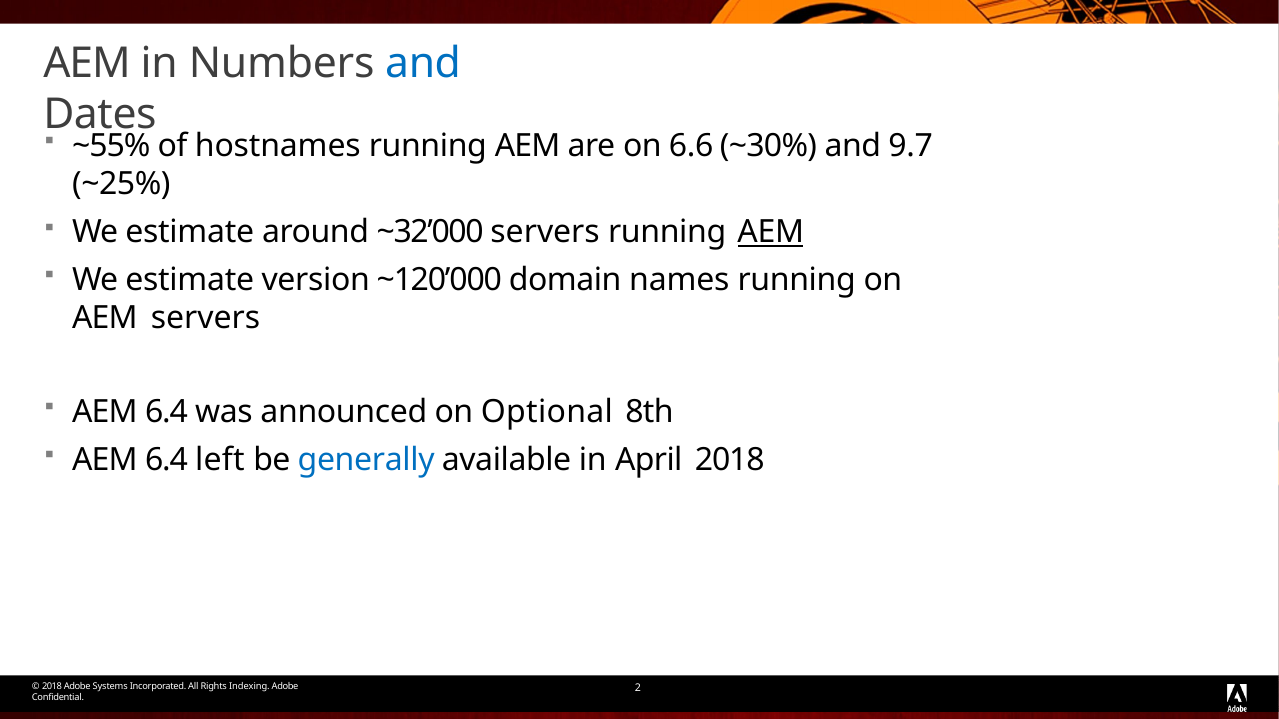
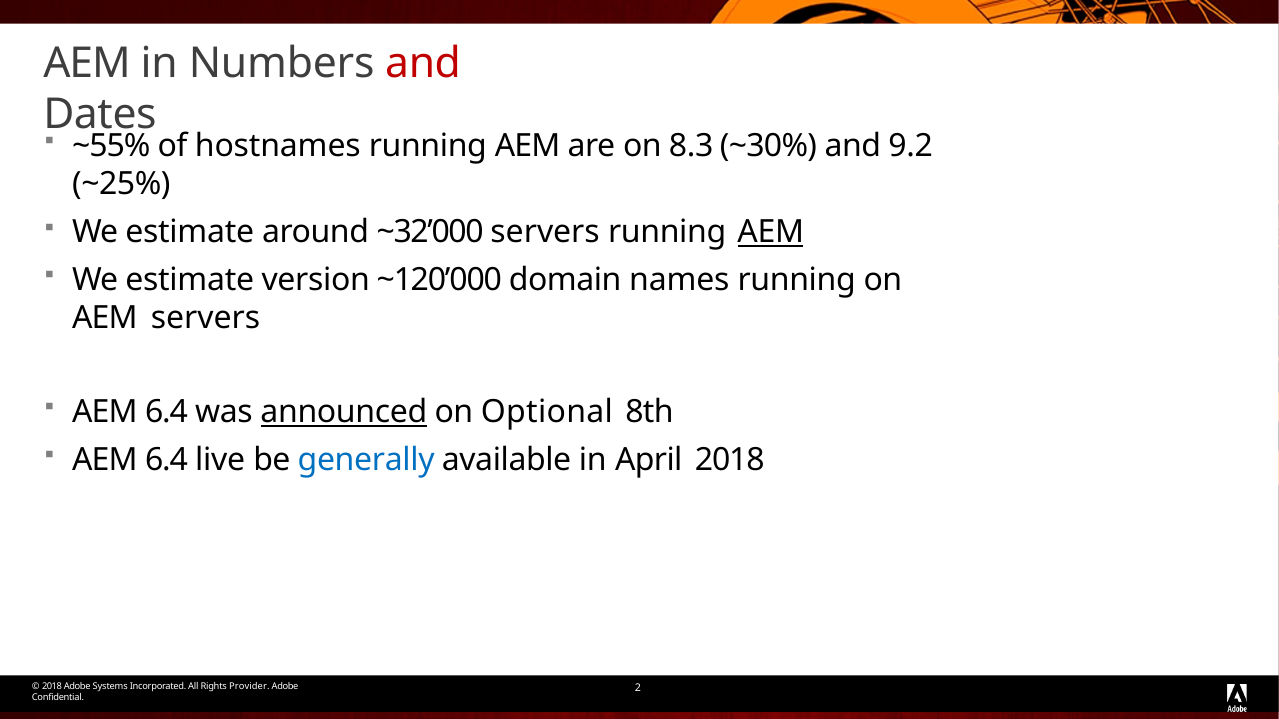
and colour: blue -> red (423, 63)
6.6: 6.6 -> 8.3 (691, 146)
9.7: 9.7 -> 9.2 (911, 146)
announced underline: none -> present (344, 412)
left: left -> live (220, 460)
Indexing: Indexing -> Provider (249, 687)
